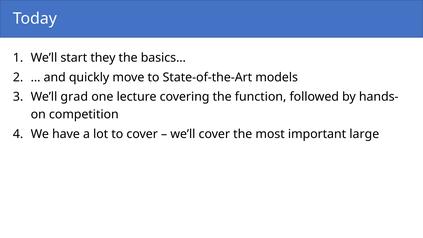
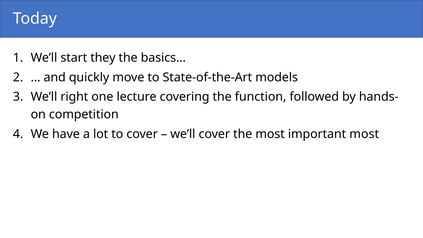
grad: grad -> right (74, 97)
important large: large -> most (364, 134)
